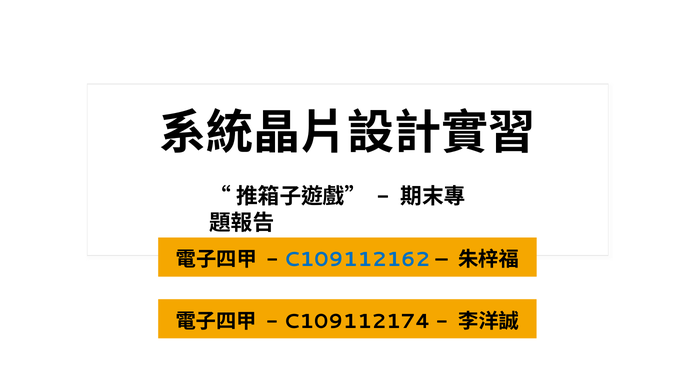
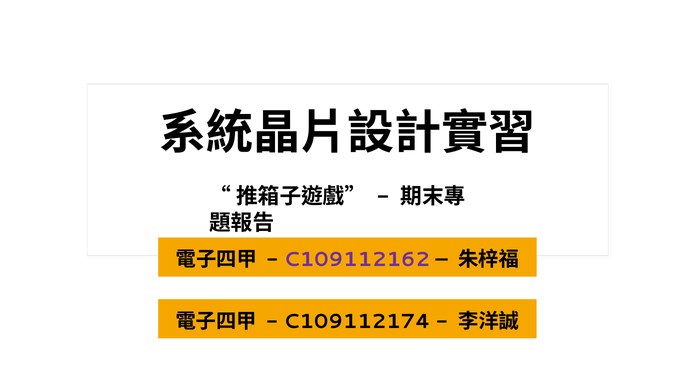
C109112162 colour: blue -> purple (357, 260)
